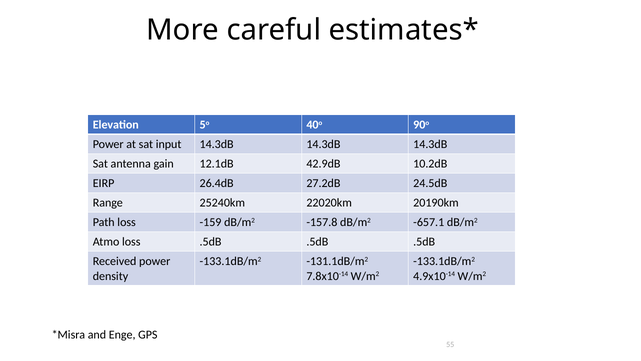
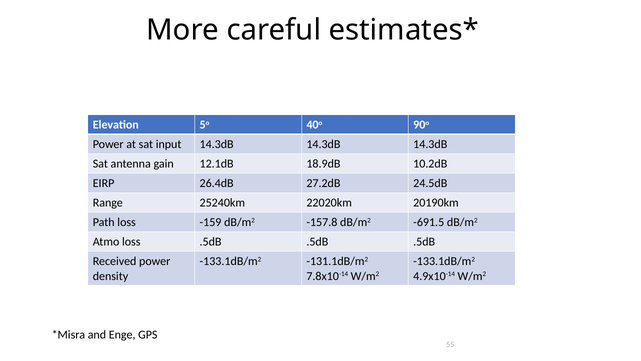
42.9dB: 42.9dB -> 18.9dB (323, 164)
-657.1: -657.1 -> -691.5 (429, 222)
